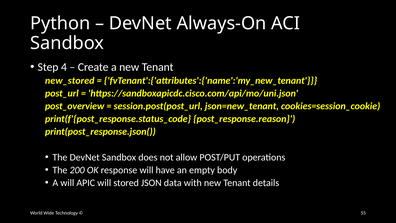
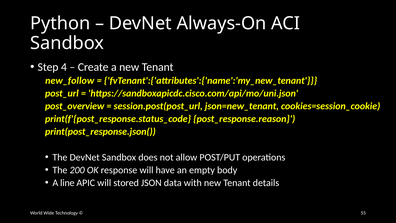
new_stored: new_stored -> new_follow (70, 81)
A will: will -> line (67, 183)
